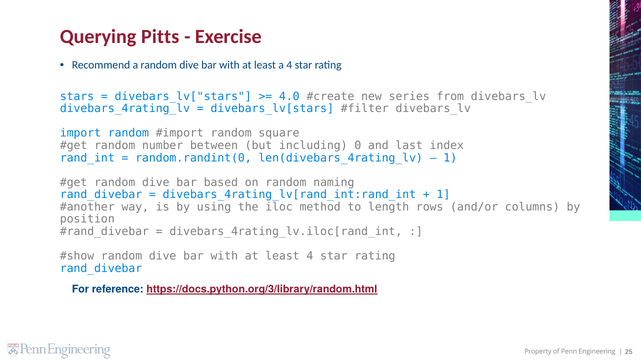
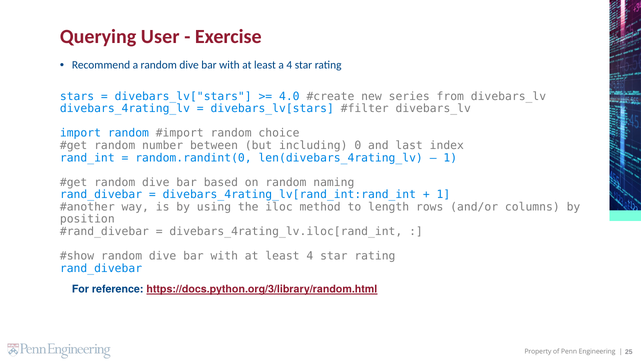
Pitts: Pitts -> User (160, 37)
square: square -> choice (279, 133)
